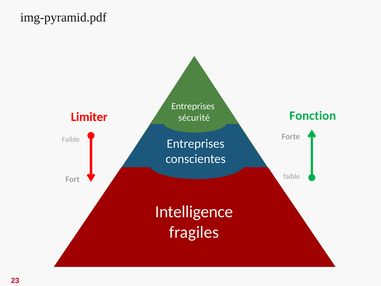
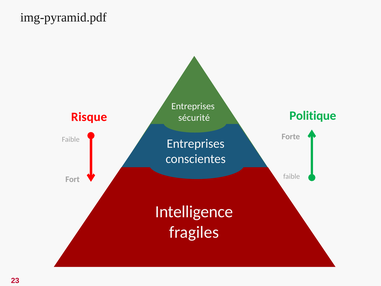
Fonction: Fonction -> Politique (313, 116)
Limiter: Limiter -> Risque (89, 117)
